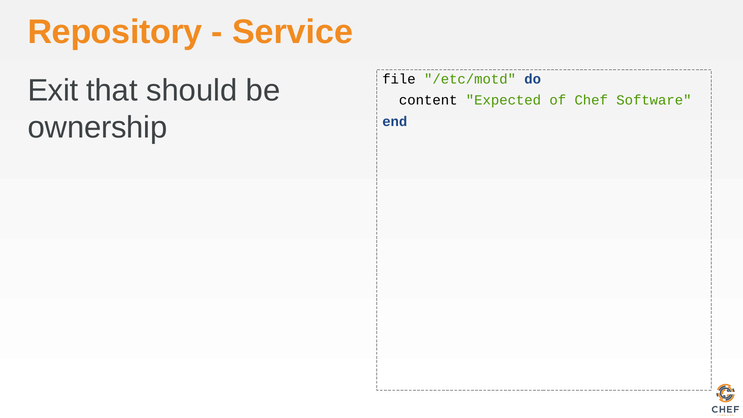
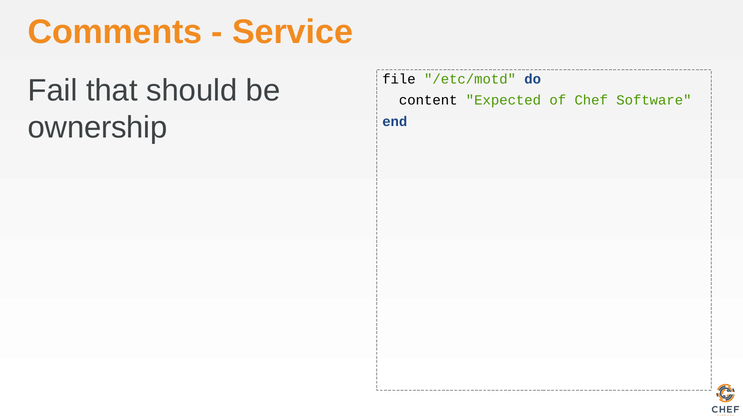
Repository: Repository -> Comments (115, 32)
Exit: Exit -> Fail (53, 90)
